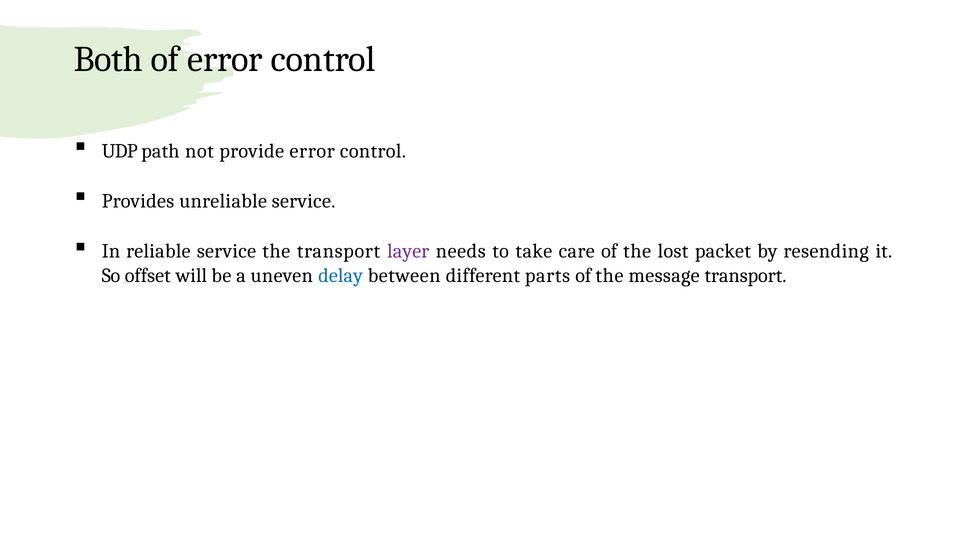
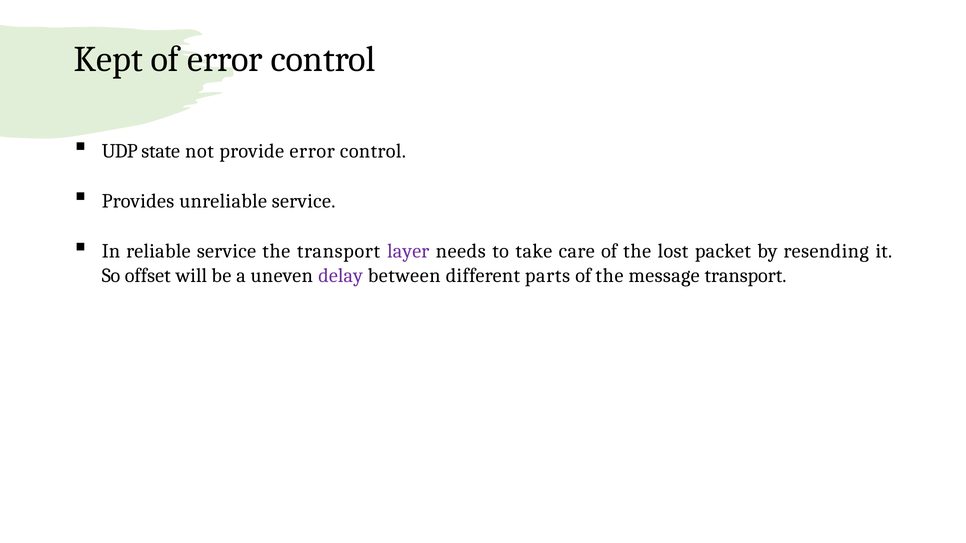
Both: Both -> Kept (108, 59)
path: path -> state (161, 151)
delay colour: blue -> purple (341, 276)
